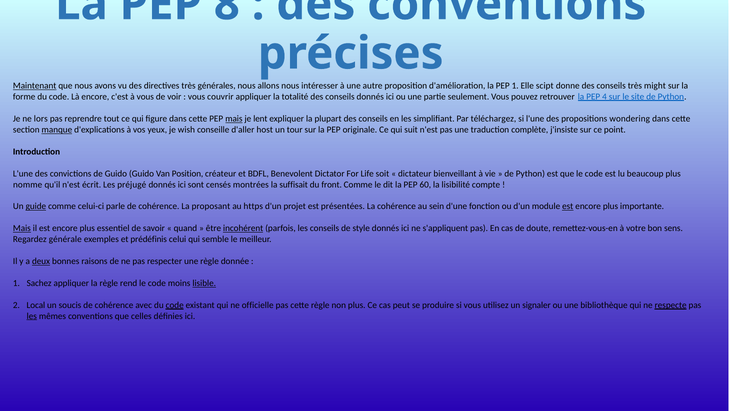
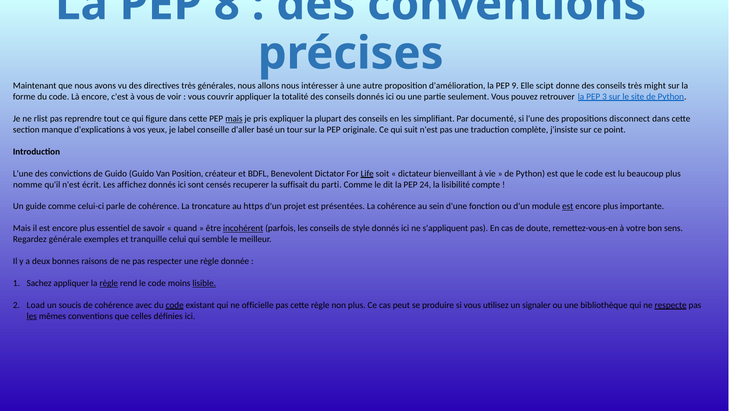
Maintenant underline: present -> none (35, 86)
PEP 1: 1 -> 9 (515, 86)
4: 4 -> 3 (605, 97)
lors: lors -> rlist (41, 119)
lent: lent -> pris (260, 119)
téléchargez: téléchargez -> documenté (493, 119)
wondering: wondering -> disconnect (630, 119)
manque underline: present -> none (57, 130)
wish: wish -> label (186, 130)
host: host -> basé (265, 130)
Life underline: none -> present (367, 173)
préjugé: préjugé -> affichez (132, 184)
montrées: montrées -> recuperer (251, 184)
front: front -> parti (332, 184)
60: 60 -> 24 (425, 184)
guide underline: present -> none (36, 206)
proposant: proposant -> troncature (211, 206)
Mais underline: present -> none (22, 228)
prédéfinis: prédéfinis -> tranquille (149, 239)
deux underline: present -> none (41, 261)
règle underline: none -> present (109, 283)
Local: Local -> Load (36, 305)
